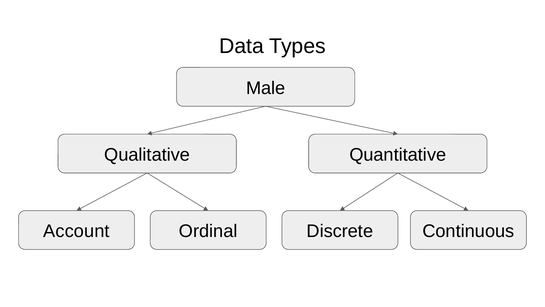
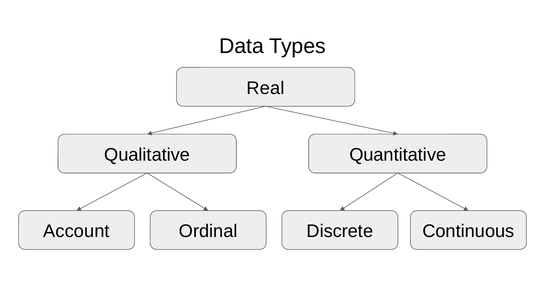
Male: Male -> Real (266, 88)
